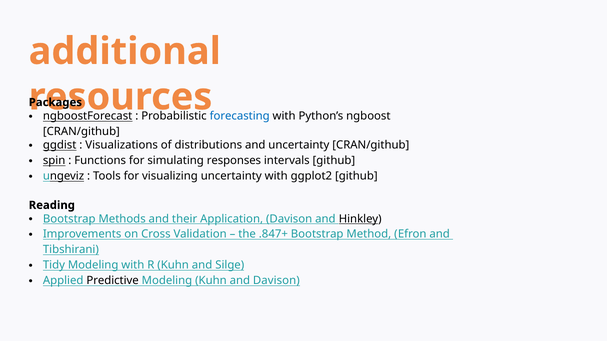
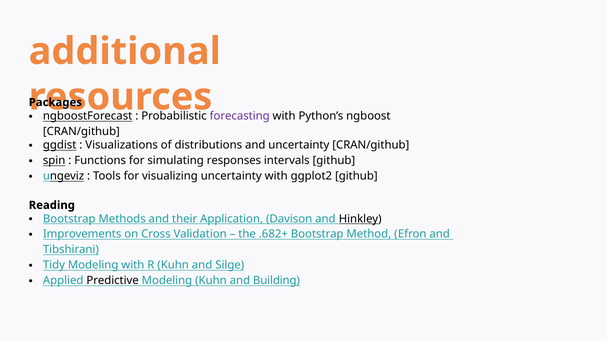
forecasting colour: blue -> purple (240, 116)
.847+: .847+ -> .682+ (273, 235)
and Davison: Davison -> Building (276, 281)
